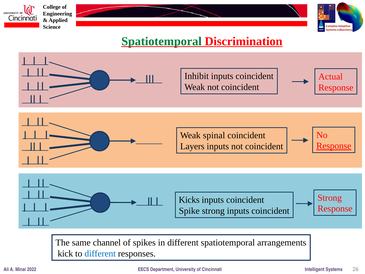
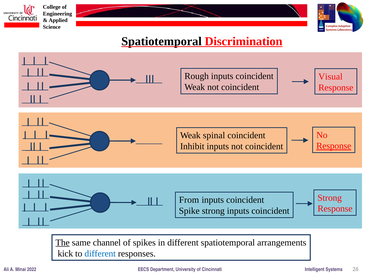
Spatiotemporal colour: green -> black (162, 41)
Inhibit: Inhibit -> Rough (197, 76)
Actual: Actual -> Visual (331, 77)
Layers: Layers -> Inhibit (192, 146)
Kicks: Kicks -> From (189, 200)
The underline: none -> present (63, 242)
